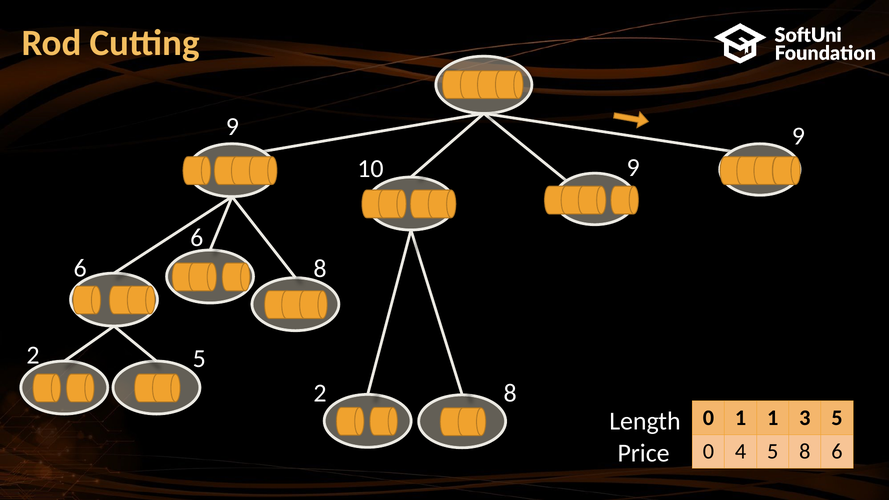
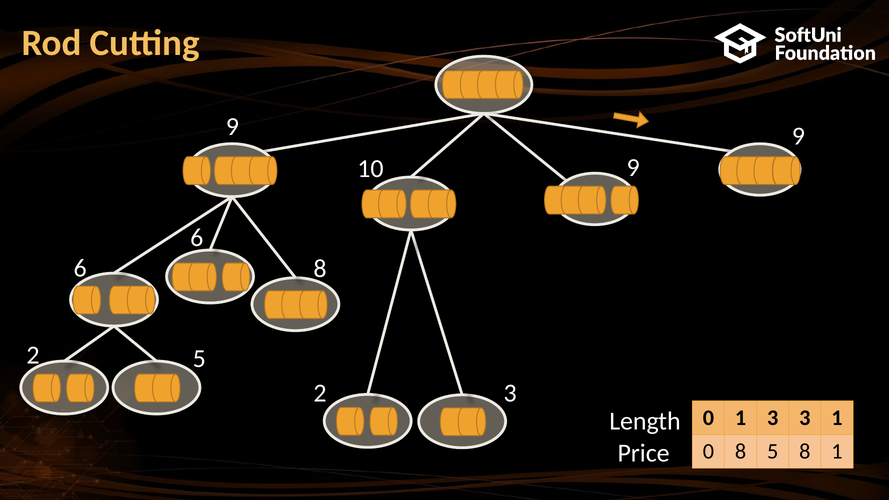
2 8: 8 -> 3 (510, 393)
1 1: 1 -> 3 (773, 418)
3 5: 5 -> 1 (837, 418)
0 4: 4 -> 8 (741, 452)
8 6: 6 -> 1 (837, 452)
